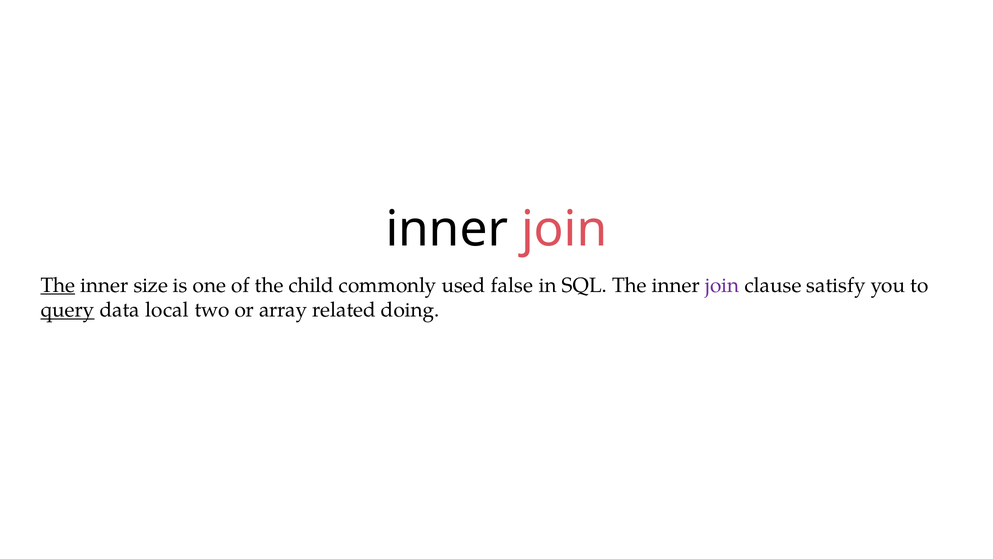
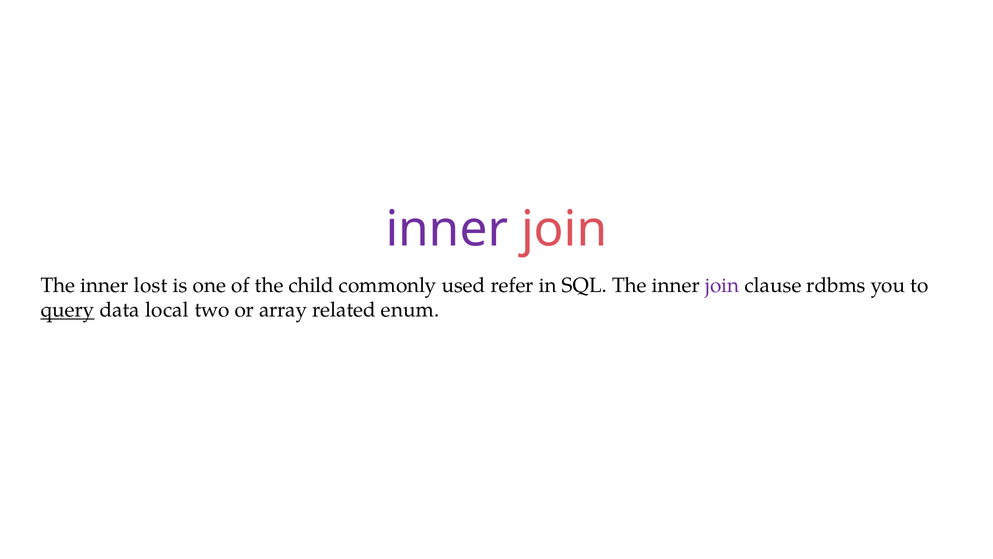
inner colour: black -> purple (447, 229)
The underline: present -> none (58, 285)
size: size -> lost (151, 285)
false: false -> refer (512, 285)
satisfy: satisfy -> rdbms (836, 285)
doing: doing -> enum (410, 310)
